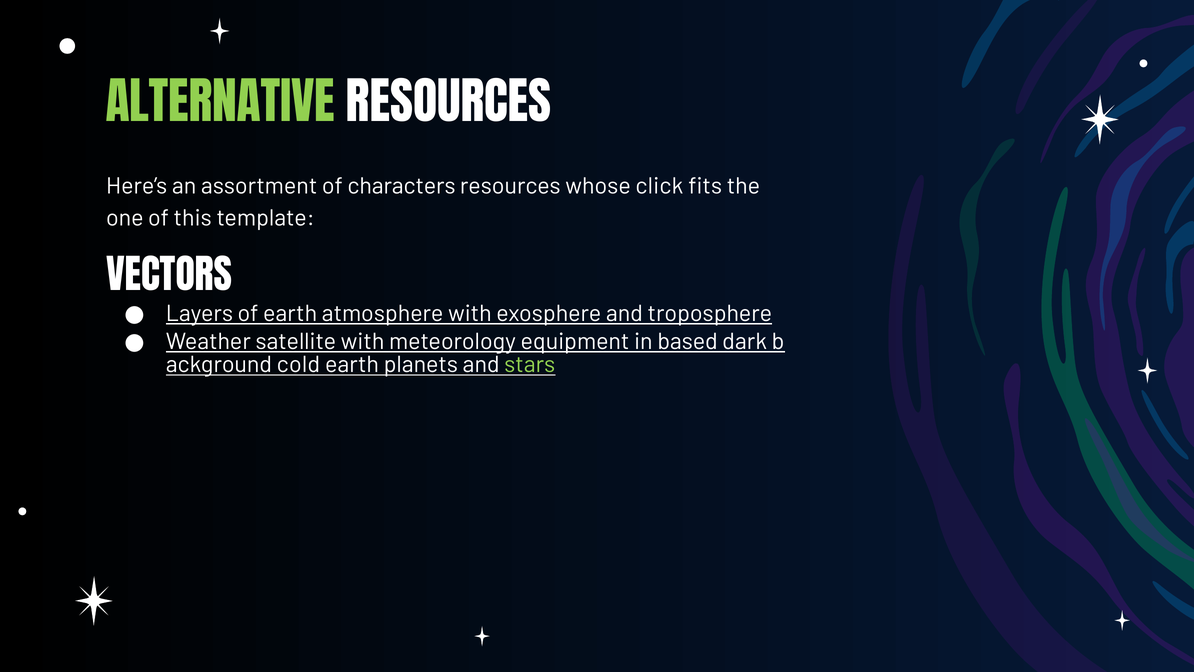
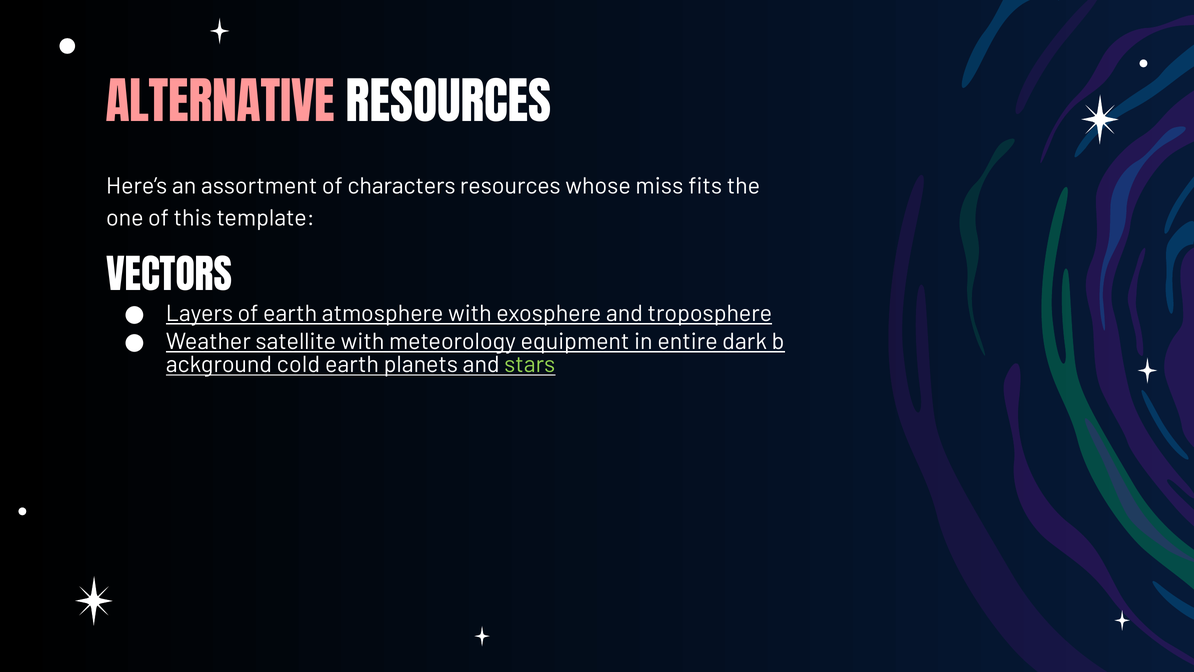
ALTERNATIVE colour: light green -> pink (220, 105)
click: click -> miss (659, 186)
based: based -> entire (688, 341)
